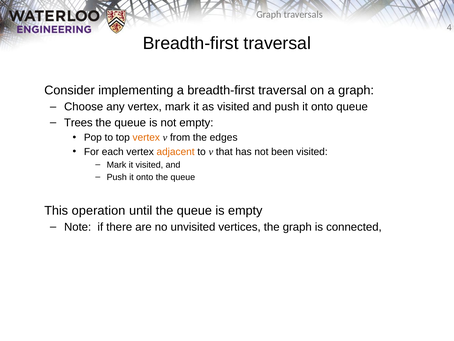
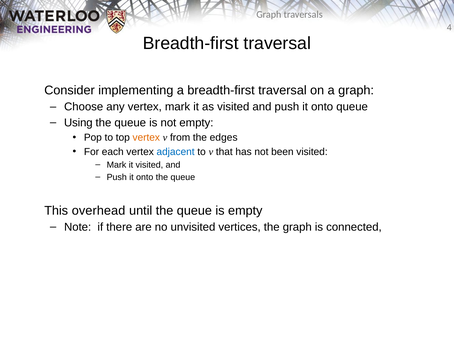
Trees: Trees -> Using (78, 123)
adjacent colour: orange -> blue (176, 152)
operation: operation -> overhead (99, 210)
